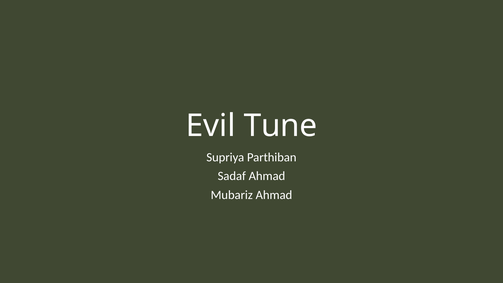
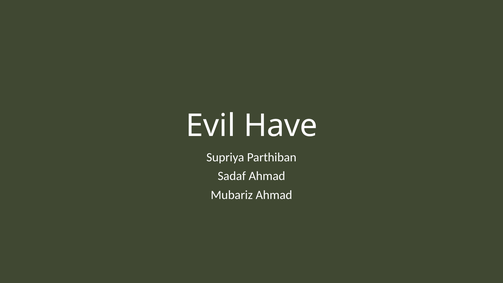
Tune: Tune -> Have (281, 126)
